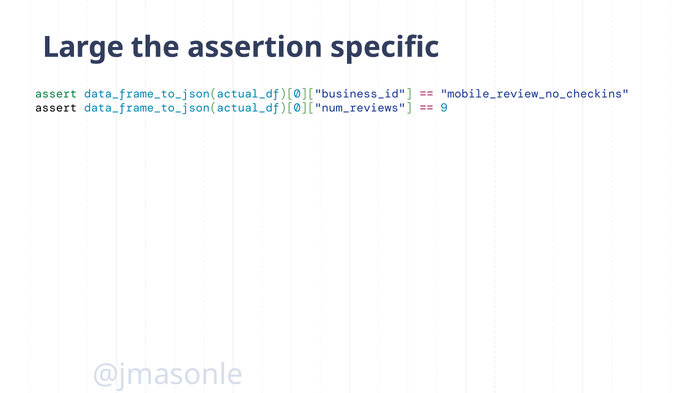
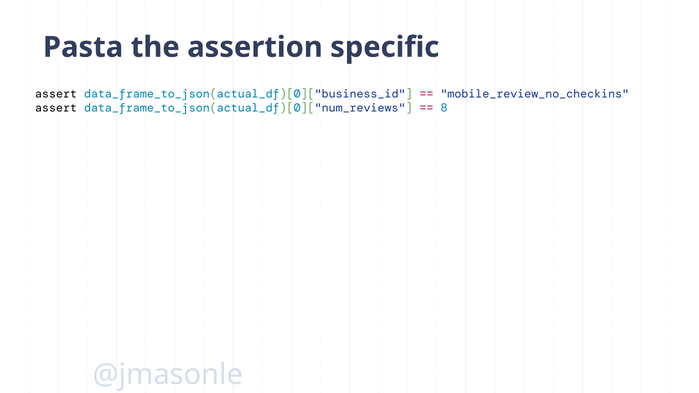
Large: Large -> Pasta (83, 47)
assert colour: green -> black (56, 94)
9: 9 -> 8 (444, 108)
